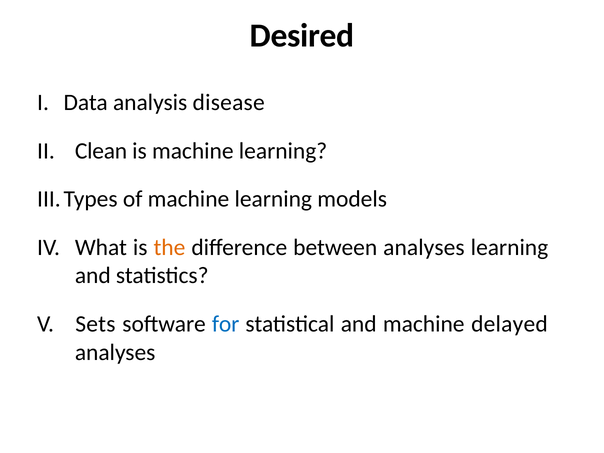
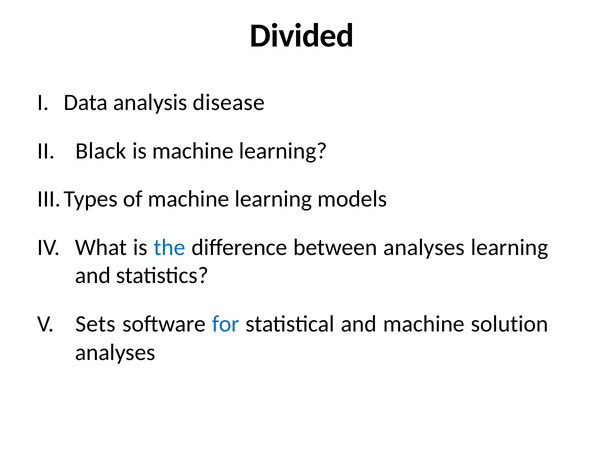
Desired: Desired -> Divided (302, 36)
Clean: Clean -> Black (101, 151)
the colour: orange -> blue (169, 248)
delayed: delayed -> solution (510, 324)
